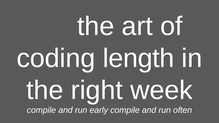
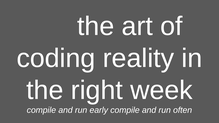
length: length -> reality (138, 58)
